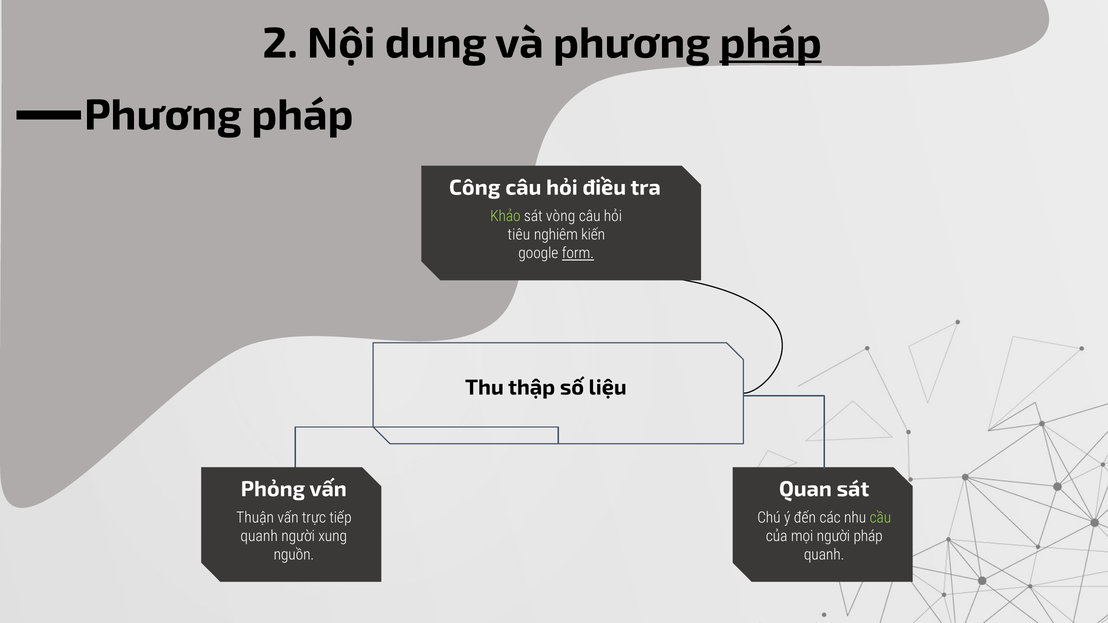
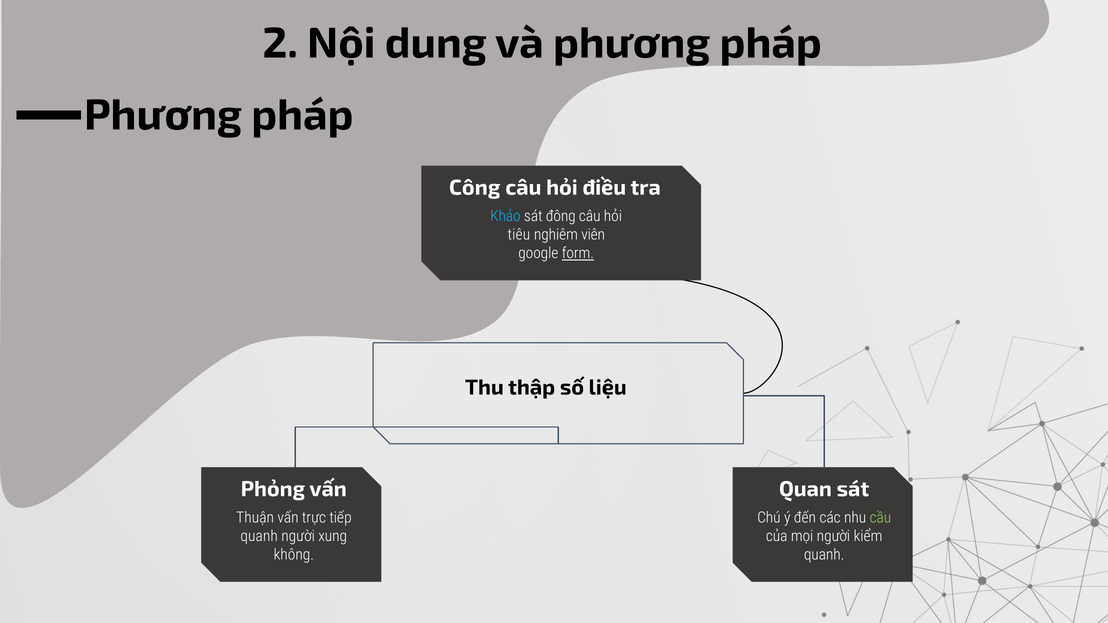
pháp underline: present -> none (771, 43)
Khảo colour: light green -> light blue (505, 216)
vòng: vòng -> đông (561, 216)
kiến: kiến -> viên (593, 235)
người pháp: pháp -> kiểm (868, 537)
nguồn: nguồn -> không (294, 555)
